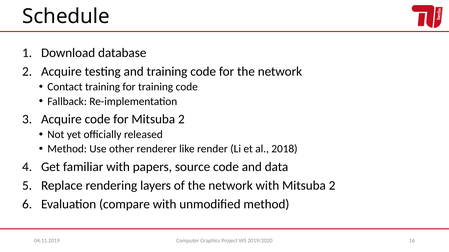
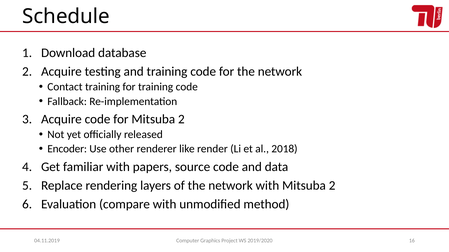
Method: Method -> Encoder (67, 149)
